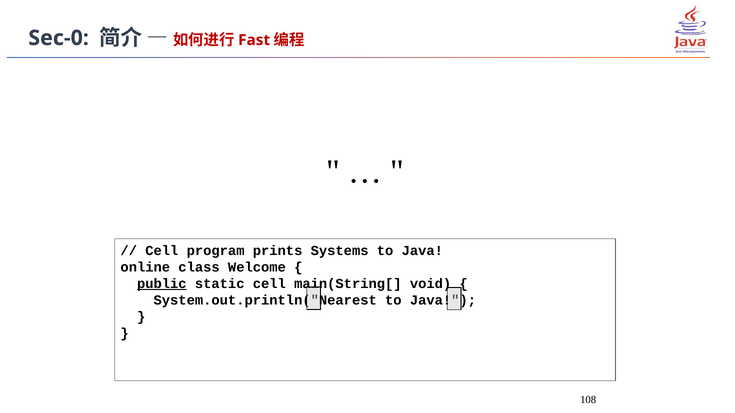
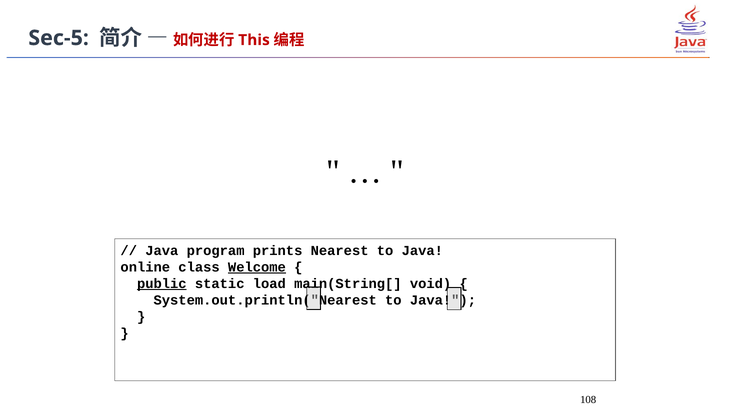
Sec-0: Sec-0 -> Sec-5 (59, 38)
Fast: Fast -> This (254, 40)
Cell: Cell -> Java (162, 251)
Systems: Systems -> Nearest (340, 251)
Welcome underline: none -> present (257, 267)
static cell: cell -> load (269, 284)
